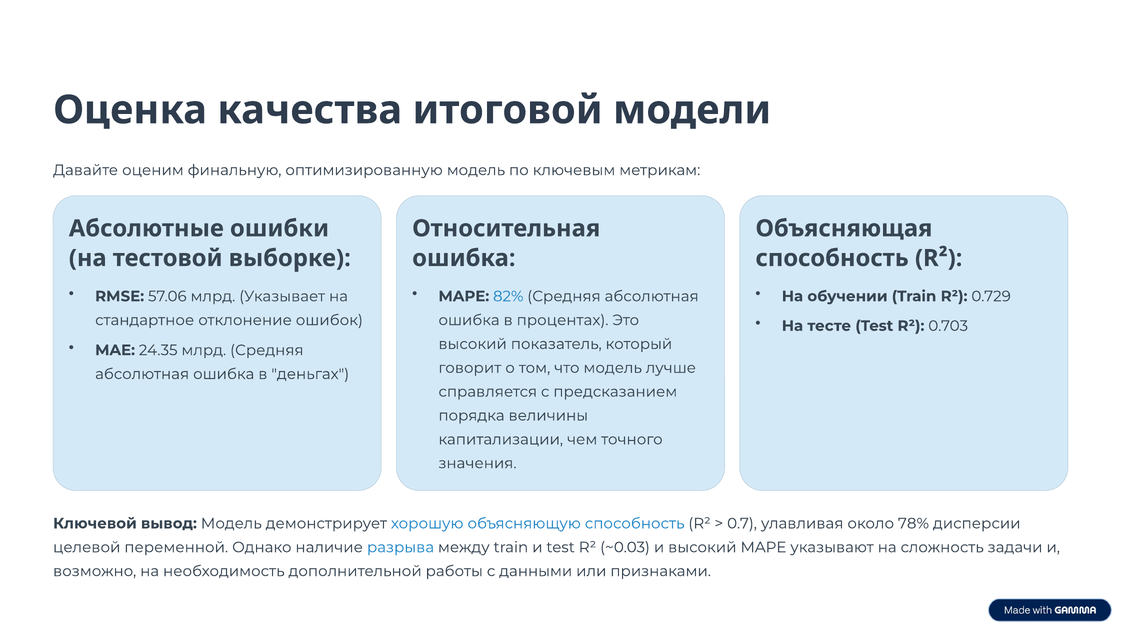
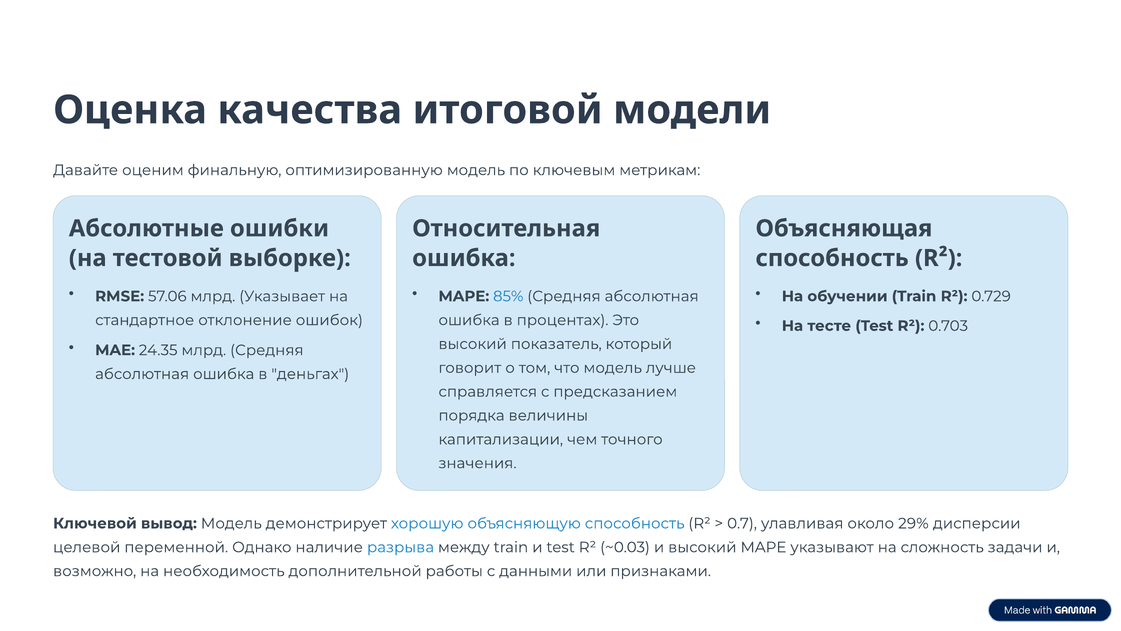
82%: 82% -> 85% (508, 296)
78%: 78% -> 29% (913, 523)
